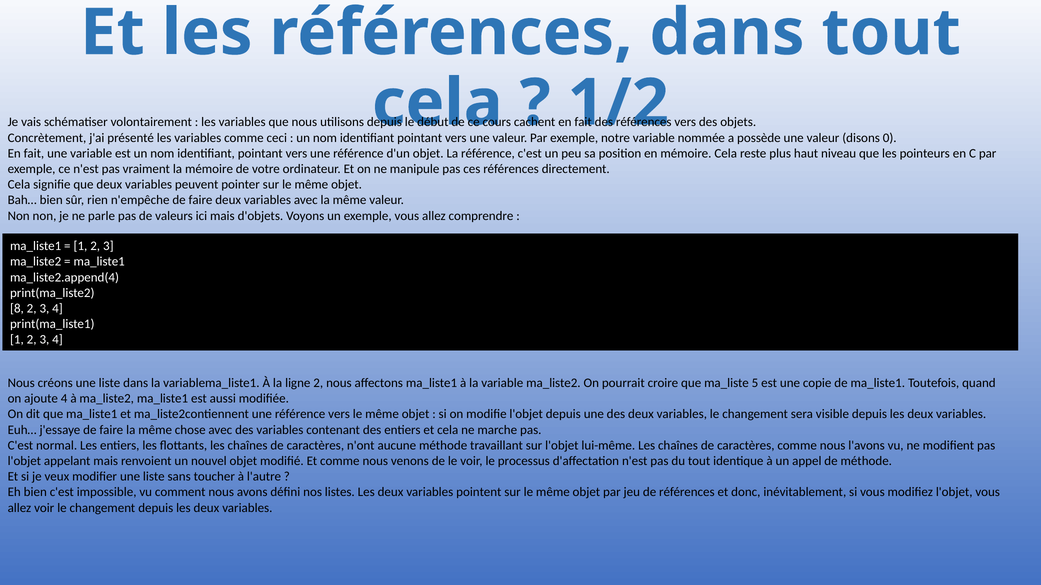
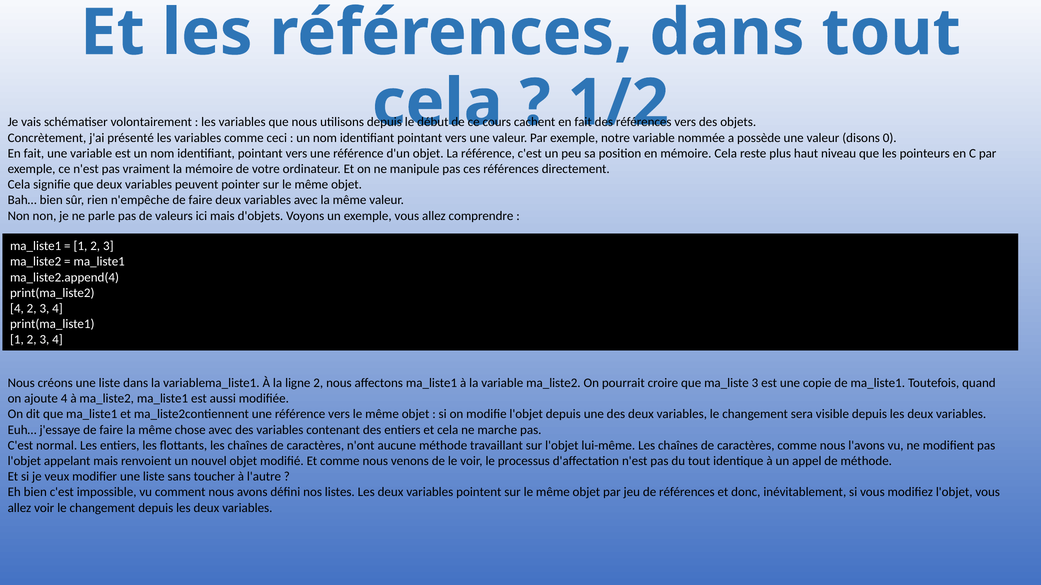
8: 8 -> 4 (17, 309)
ma_liste 5: 5 -> 3 (755, 383)
